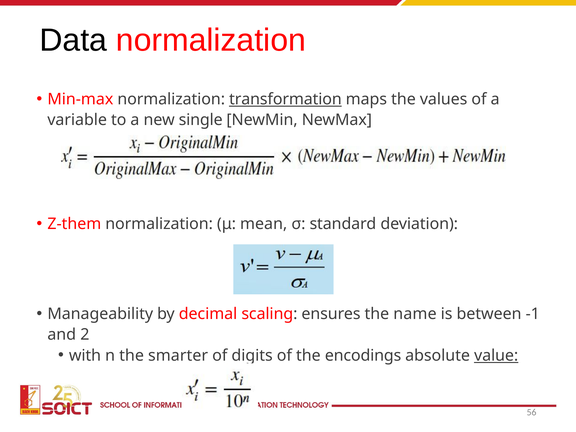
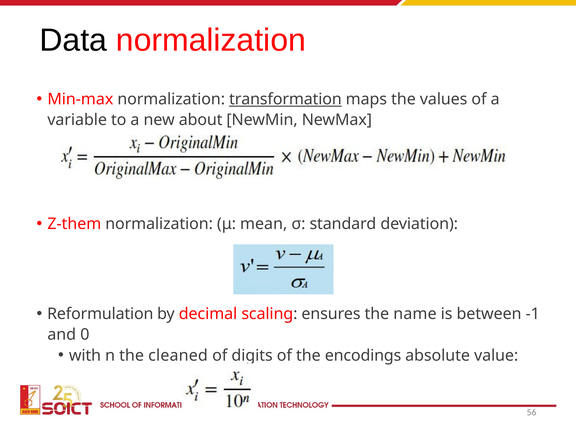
single: single -> about (201, 120)
Manageability: Manageability -> Reformulation (100, 314)
2: 2 -> 0 (85, 335)
smarter: smarter -> cleaned (178, 356)
value underline: present -> none (496, 356)
